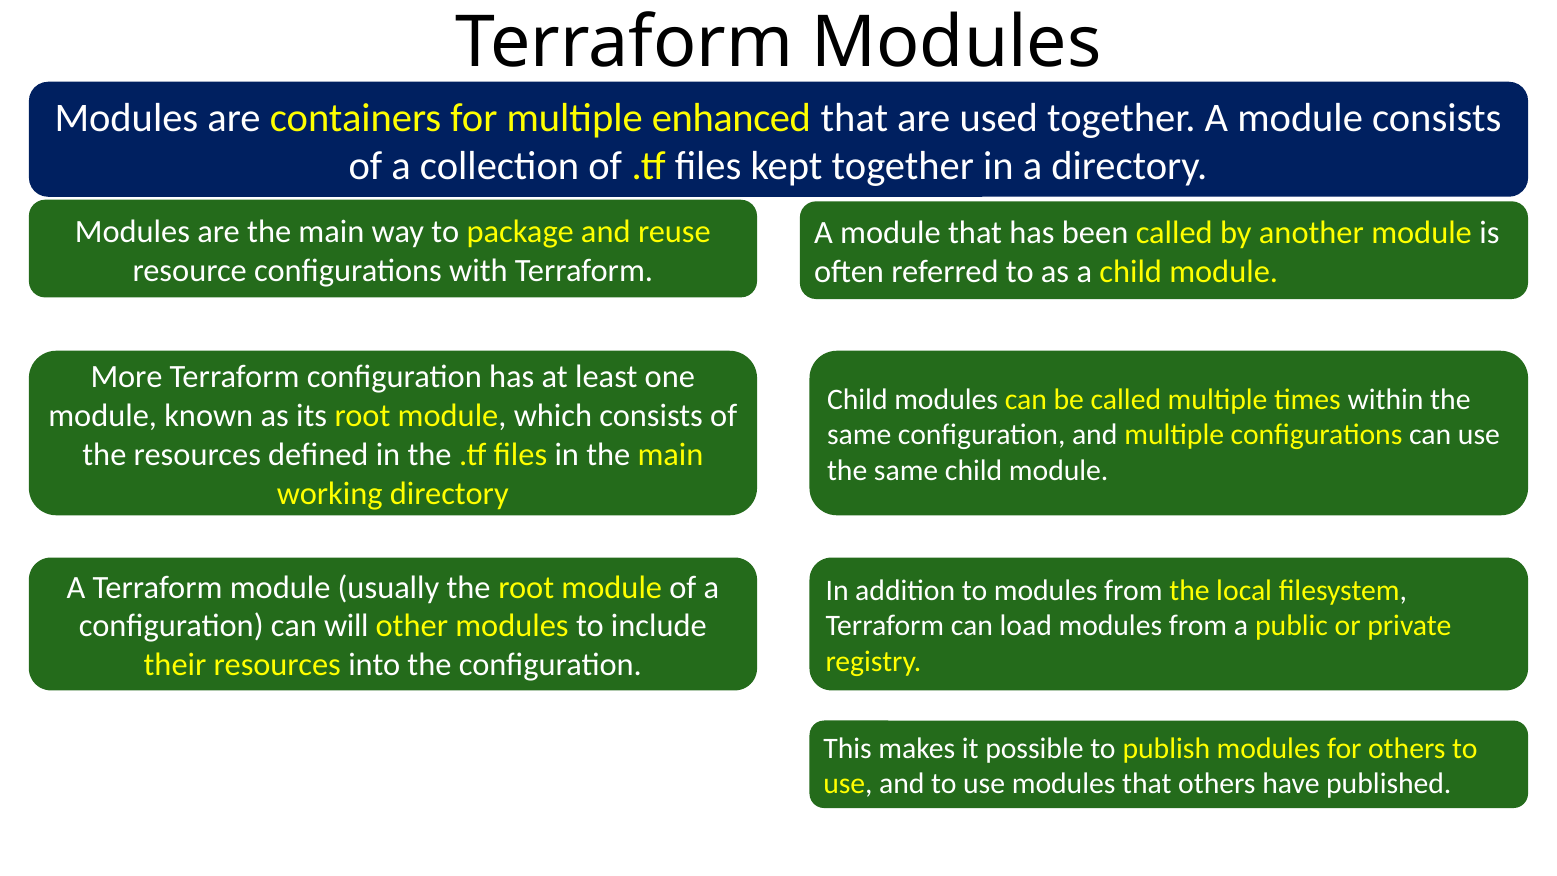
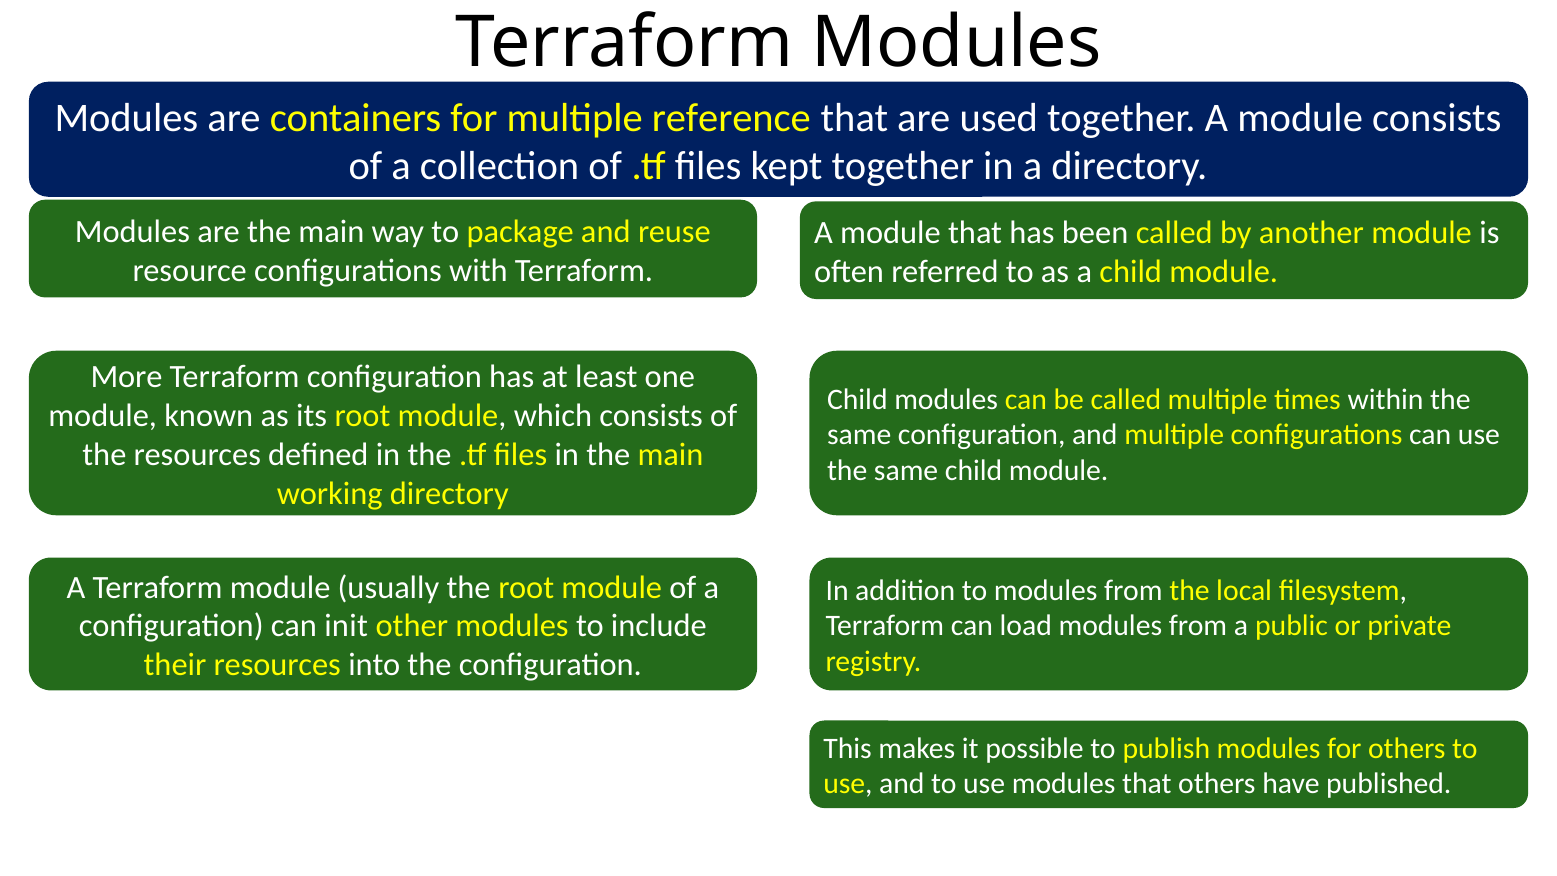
enhanced: enhanced -> reference (731, 118)
will: will -> init (346, 626)
